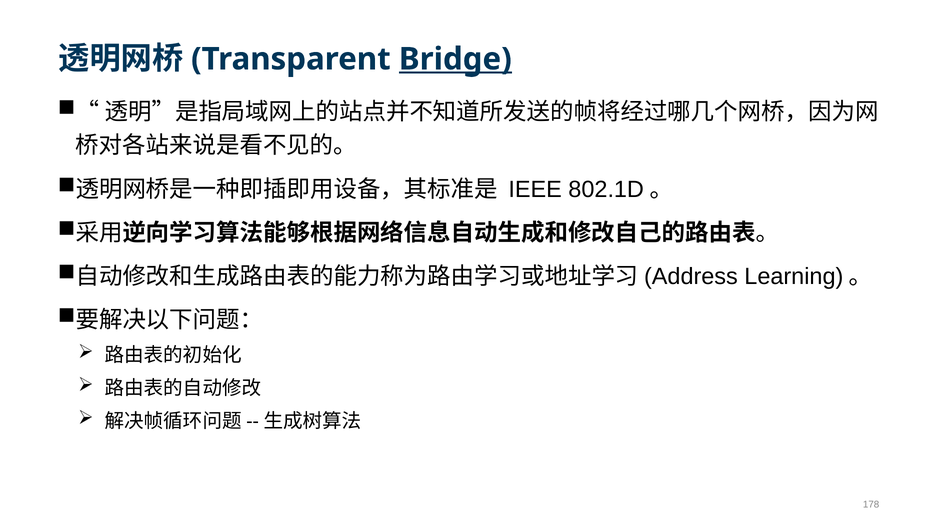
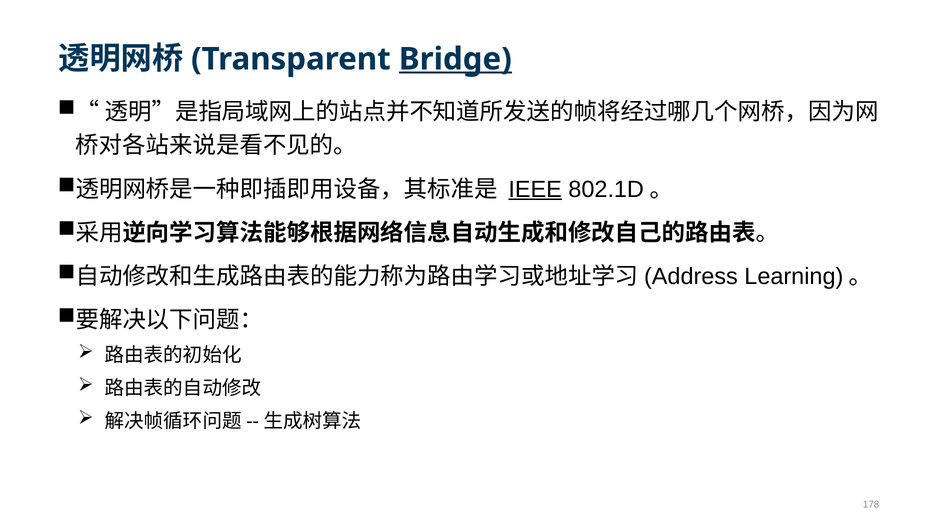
IEEE underline: none -> present (535, 189)
